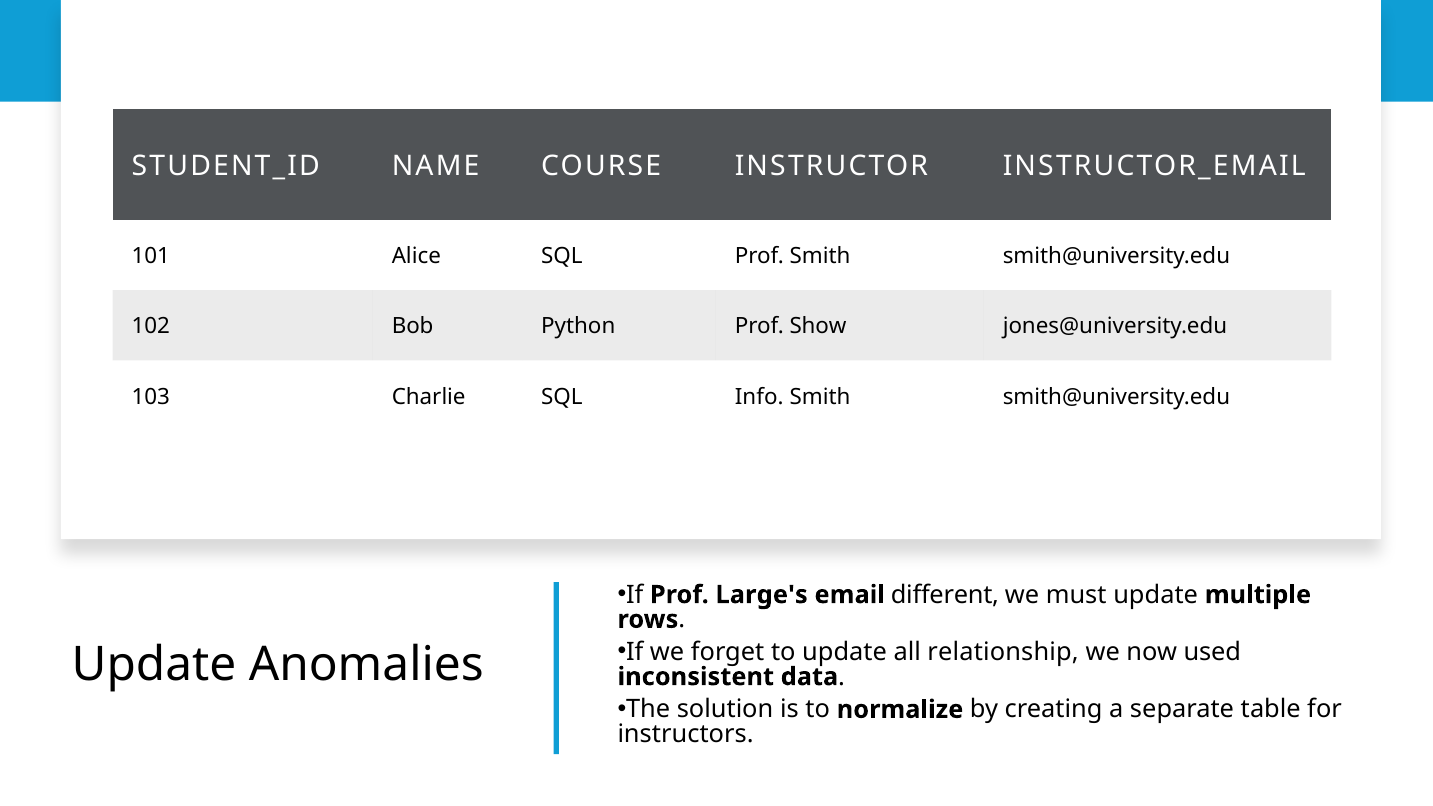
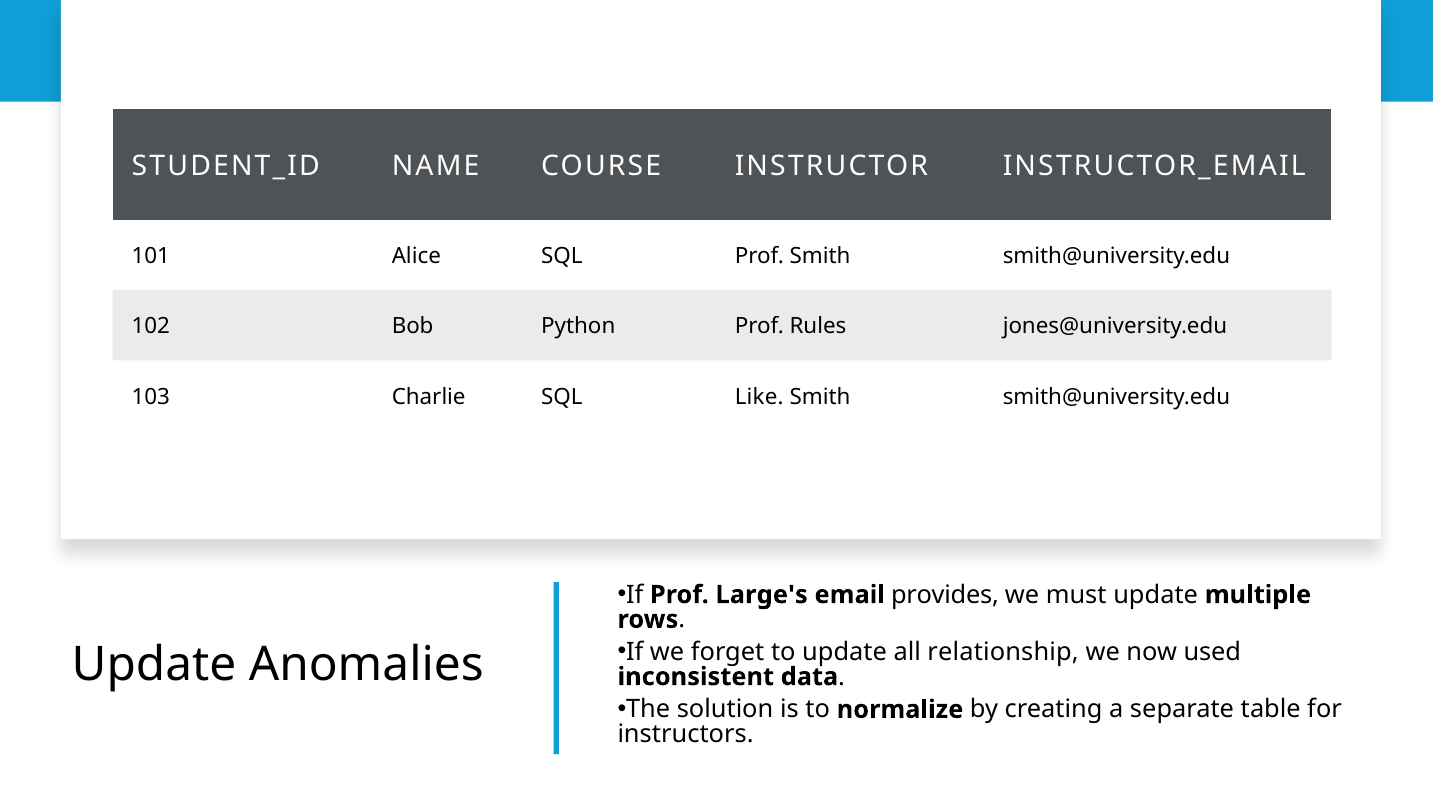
Show: Show -> Rules (818, 327)
Info: Info -> Like (759, 397)
different: different -> provides (945, 595)
